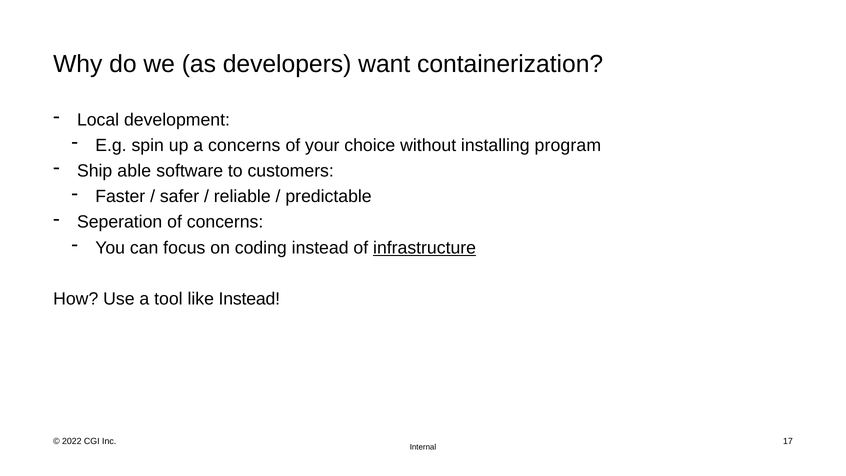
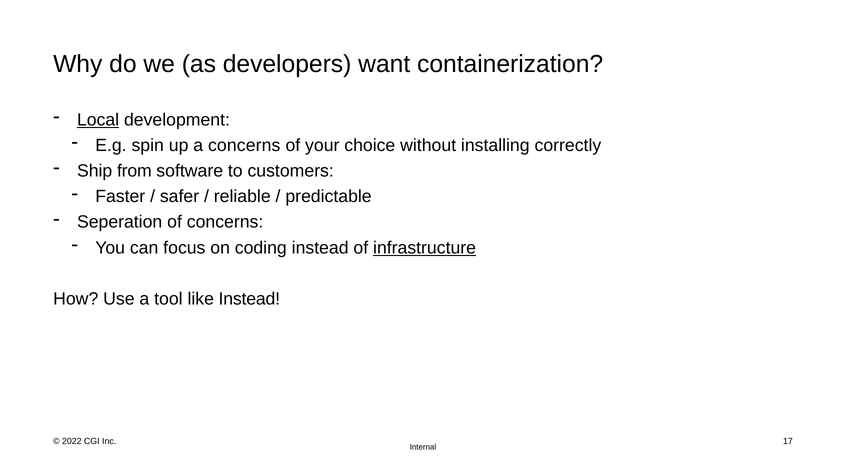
Local underline: none -> present (98, 120)
program: program -> correctly (568, 145)
able: able -> from (134, 171)
